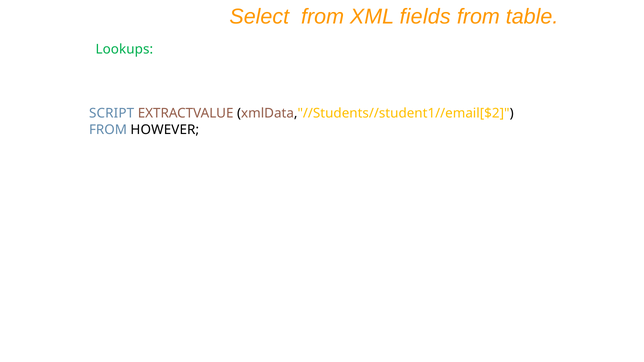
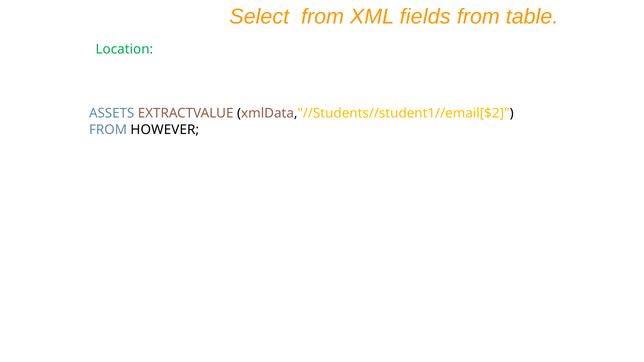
Lookups: Lookups -> Location (124, 49)
SCRIPT: SCRIPT -> ASSETS (112, 114)
